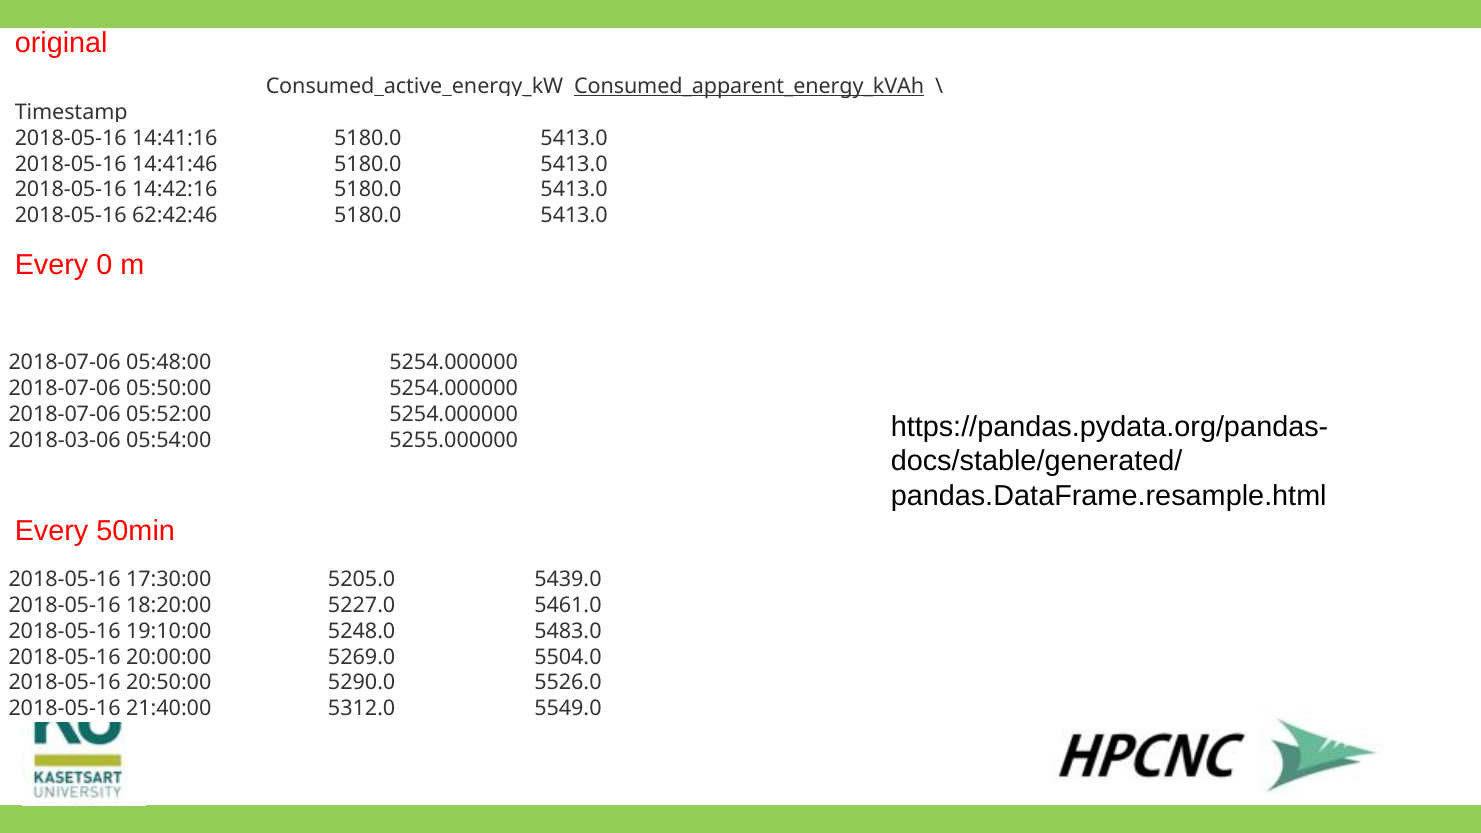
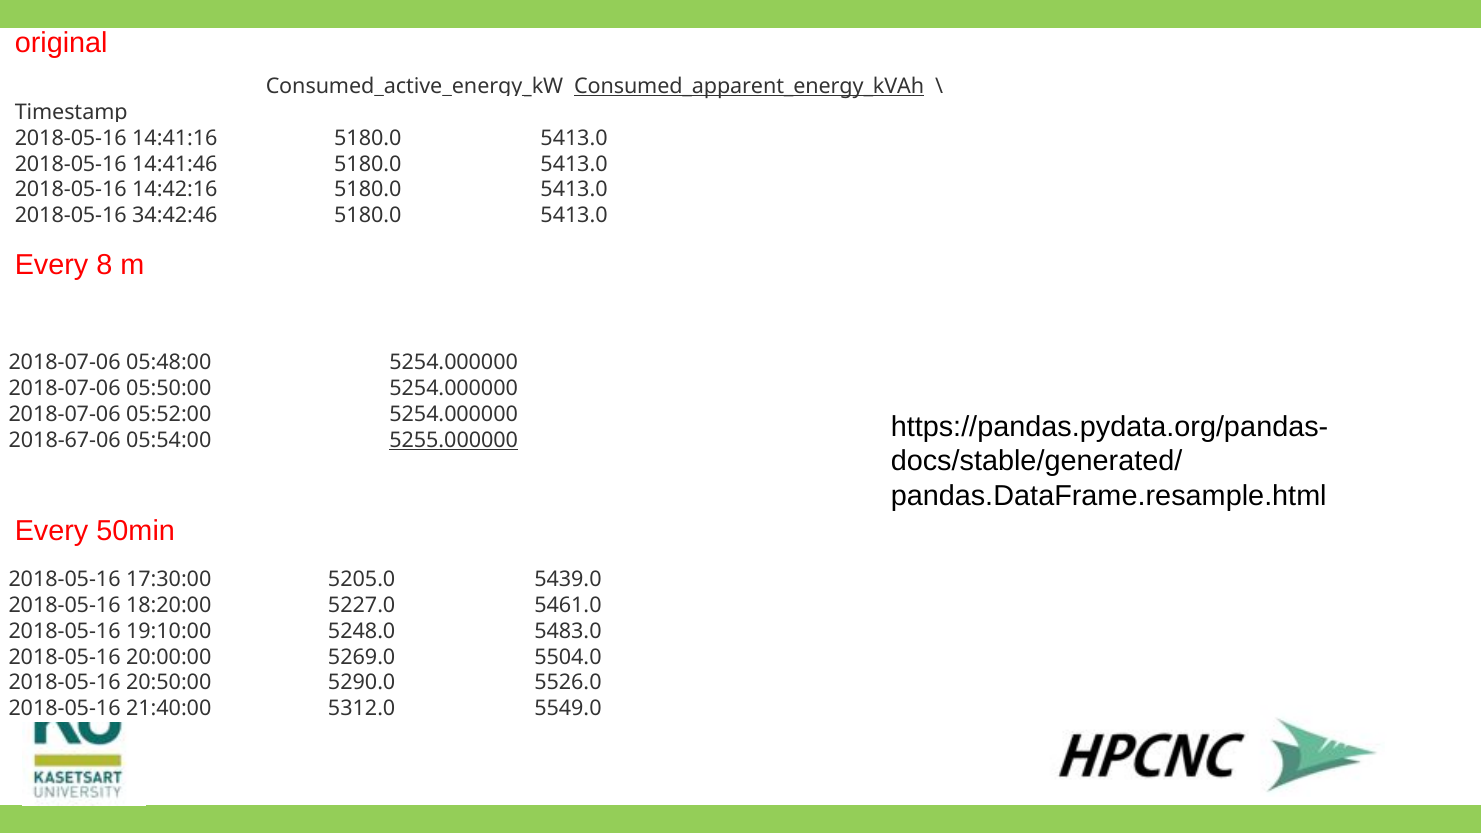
62:42:46: 62:42:46 -> 34:42:46 (175, 216)
0: 0 -> 8 (104, 265)
2018-03-06: 2018-03-06 -> 2018-67-06 (65, 441)
5255.000000 underline: none -> present (454, 441)
